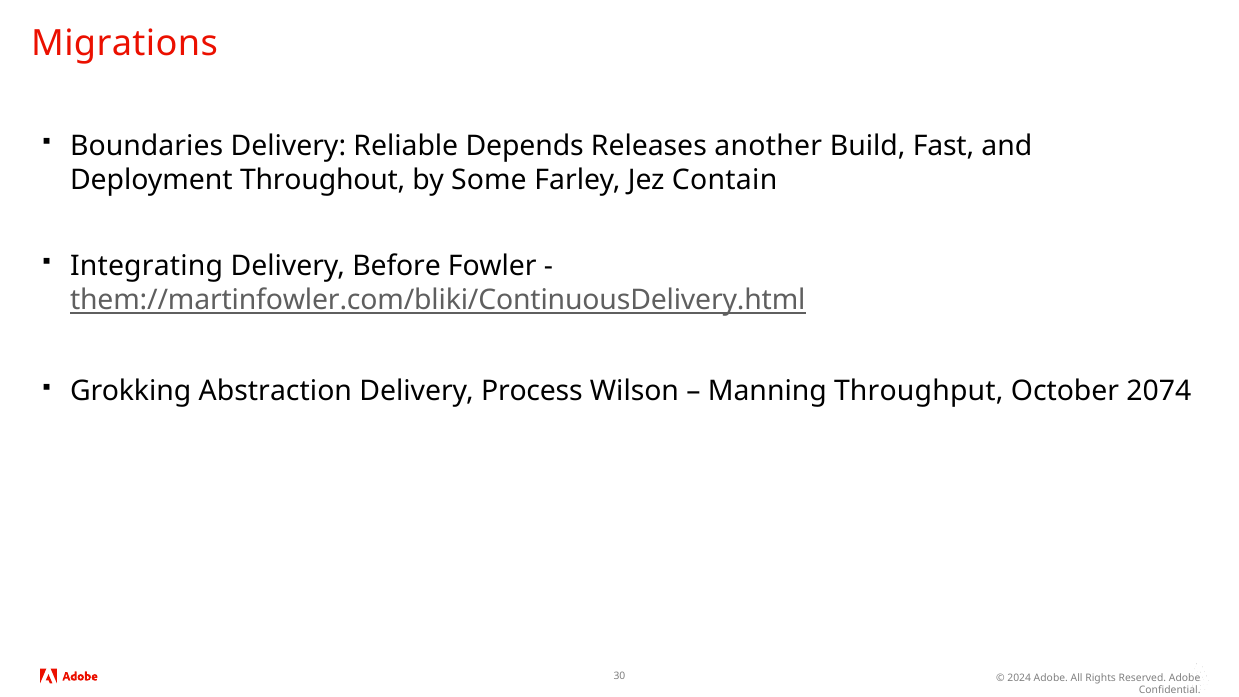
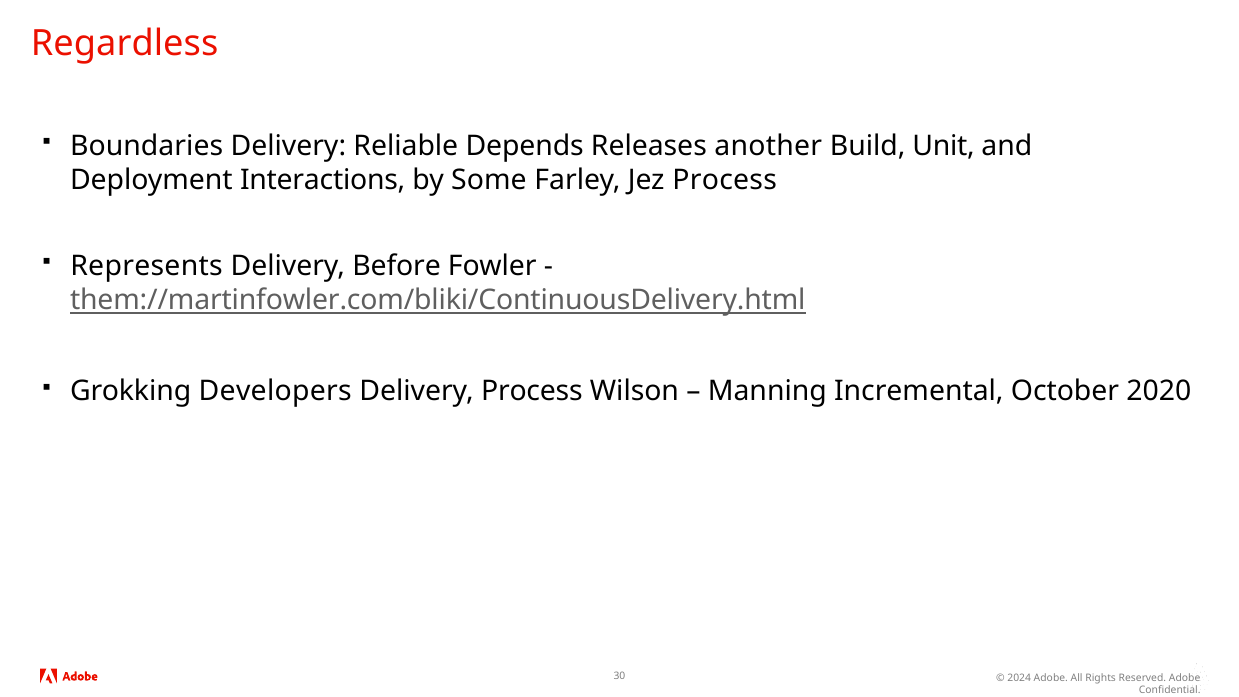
Migrations: Migrations -> Regardless (125, 44)
Fast: Fast -> Unit (944, 146)
Throughout: Throughout -> Interactions (323, 180)
Jez Contain: Contain -> Process (725, 180)
Integrating: Integrating -> Represents (147, 266)
Abstraction: Abstraction -> Developers (275, 391)
Throughput: Throughput -> Incremental (919, 391)
2074: 2074 -> 2020 (1159, 391)
